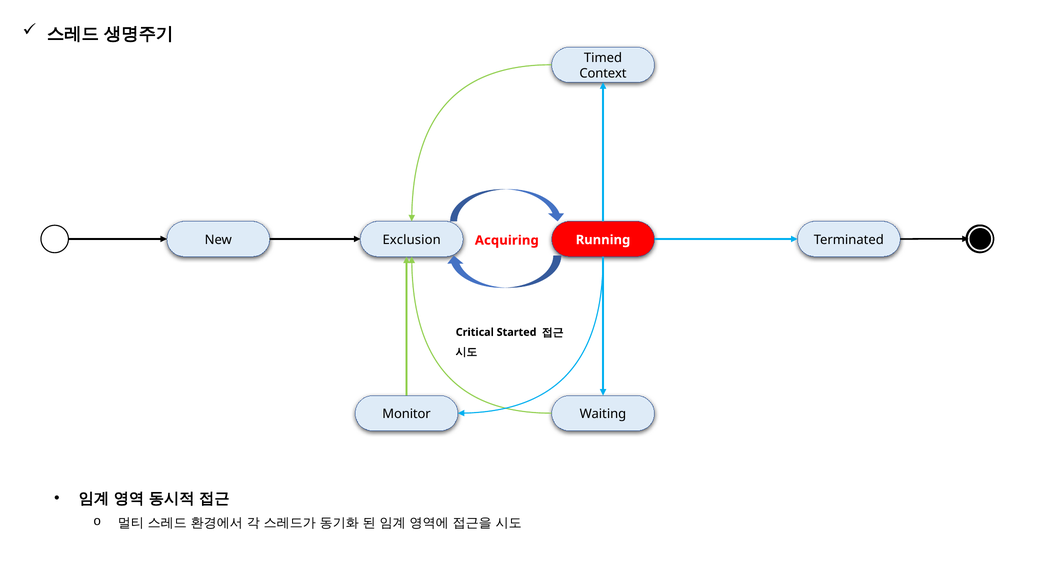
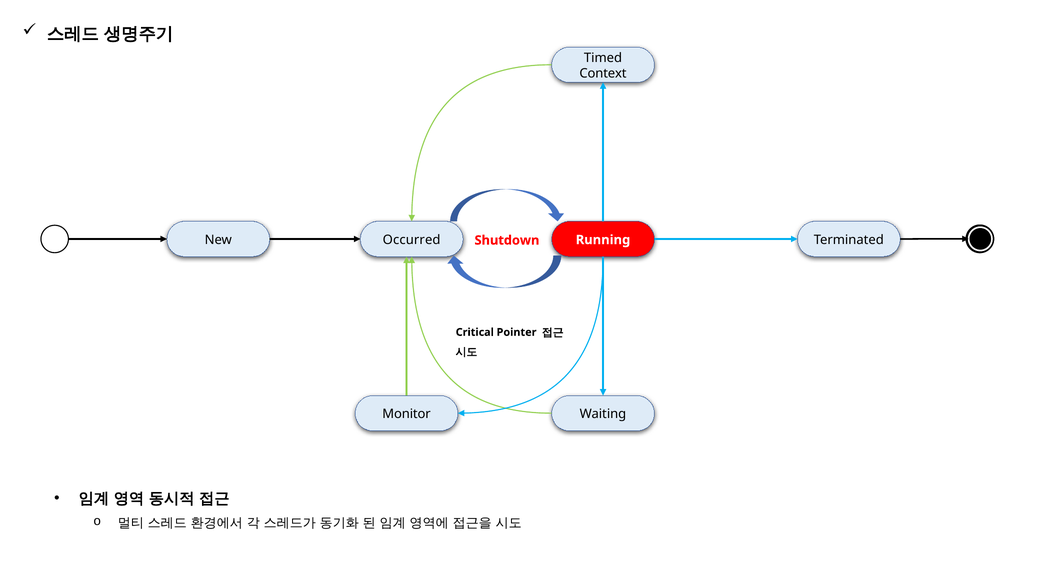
Exclusion: Exclusion -> Occurred (412, 240)
Acquiring: Acquiring -> Shutdown (507, 240)
Started: Started -> Pointer (517, 332)
